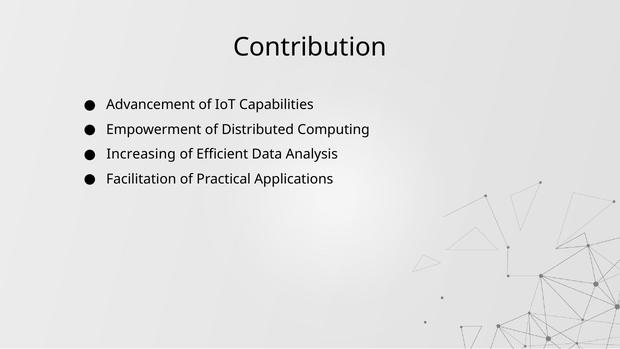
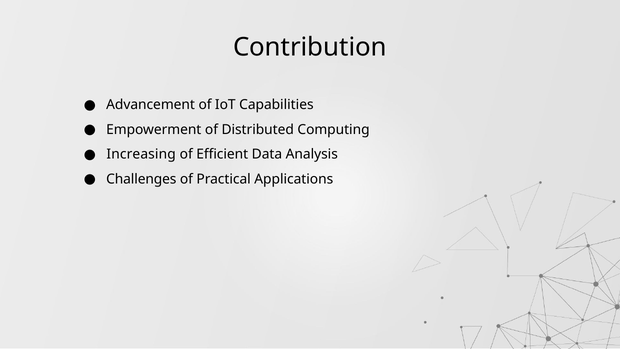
Facilitation: Facilitation -> Challenges (141, 179)
